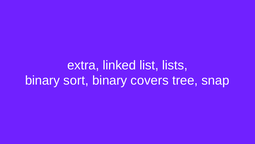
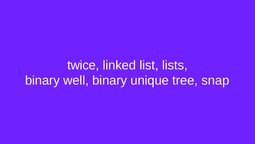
extra: extra -> twice (83, 65)
sort: sort -> well (76, 80)
covers: covers -> unique (150, 80)
